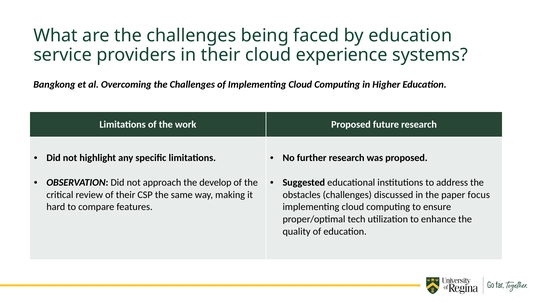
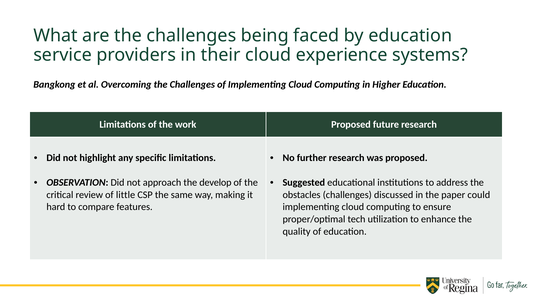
of their: their -> little (126, 195)
focus: focus -> could (479, 195)
